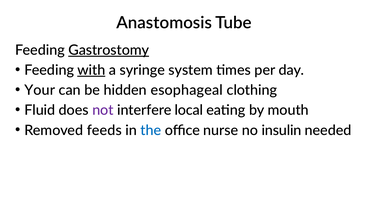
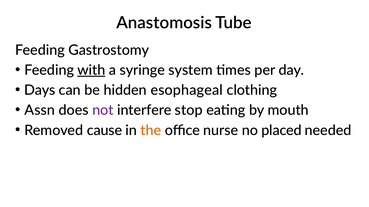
Gastrostomy underline: present -> none (109, 50)
Your: Your -> Days (40, 90)
Fluid: Fluid -> Assn (40, 111)
local: local -> stop (189, 111)
feeds: feeds -> cause (104, 131)
the colour: blue -> orange (151, 131)
insulin: insulin -> placed (282, 131)
